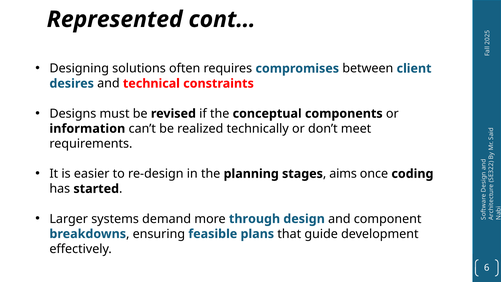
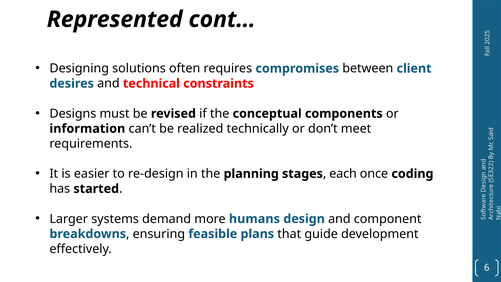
aims: aims -> each (343, 174)
through: through -> humans (254, 219)
